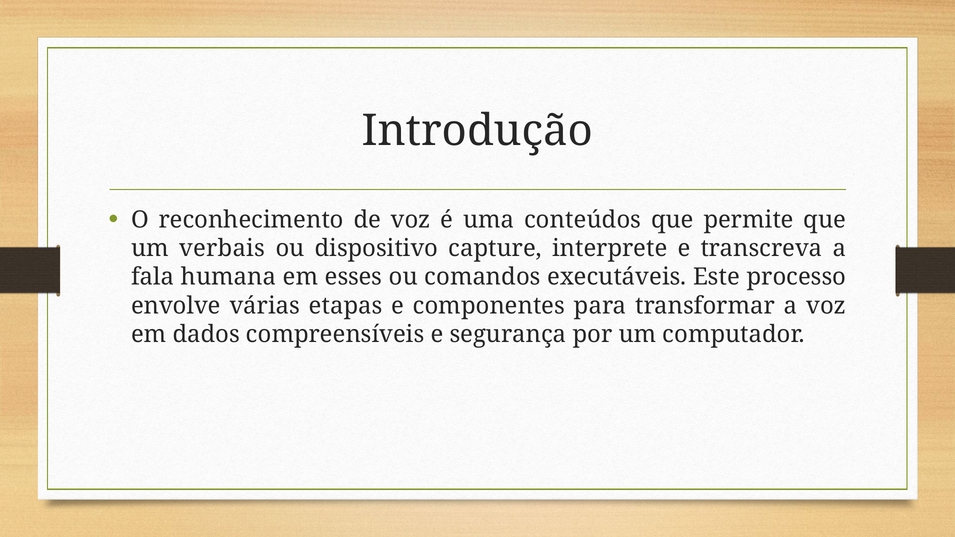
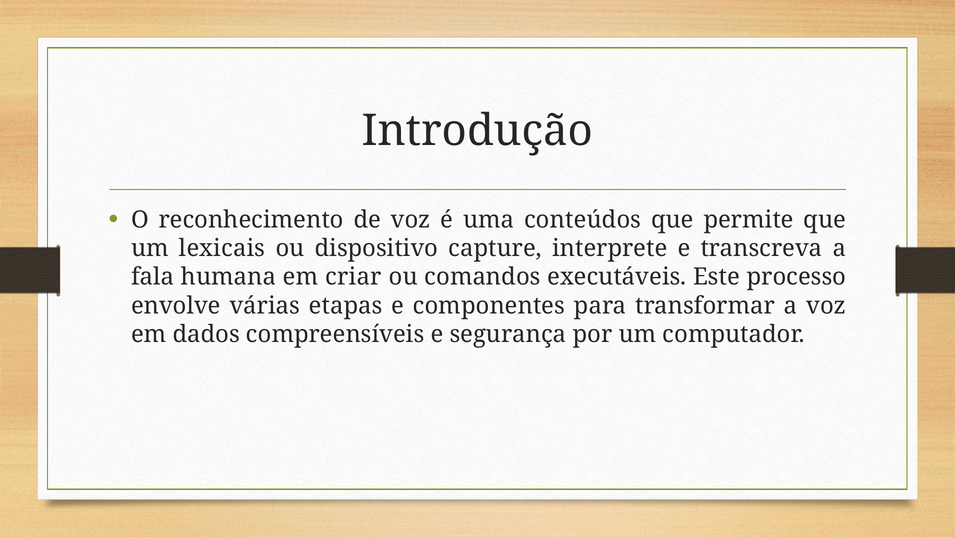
verbais: verbais -> lexicais (222, 249)
esses: esses -> criar (353, 277)
